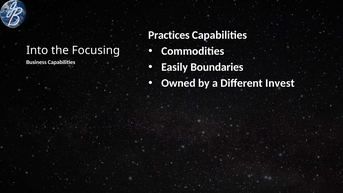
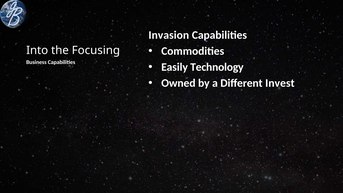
Practices: Practices -> Invasion (169, 35)
Boundaries: Boundaries -> Technology (217, 67)
